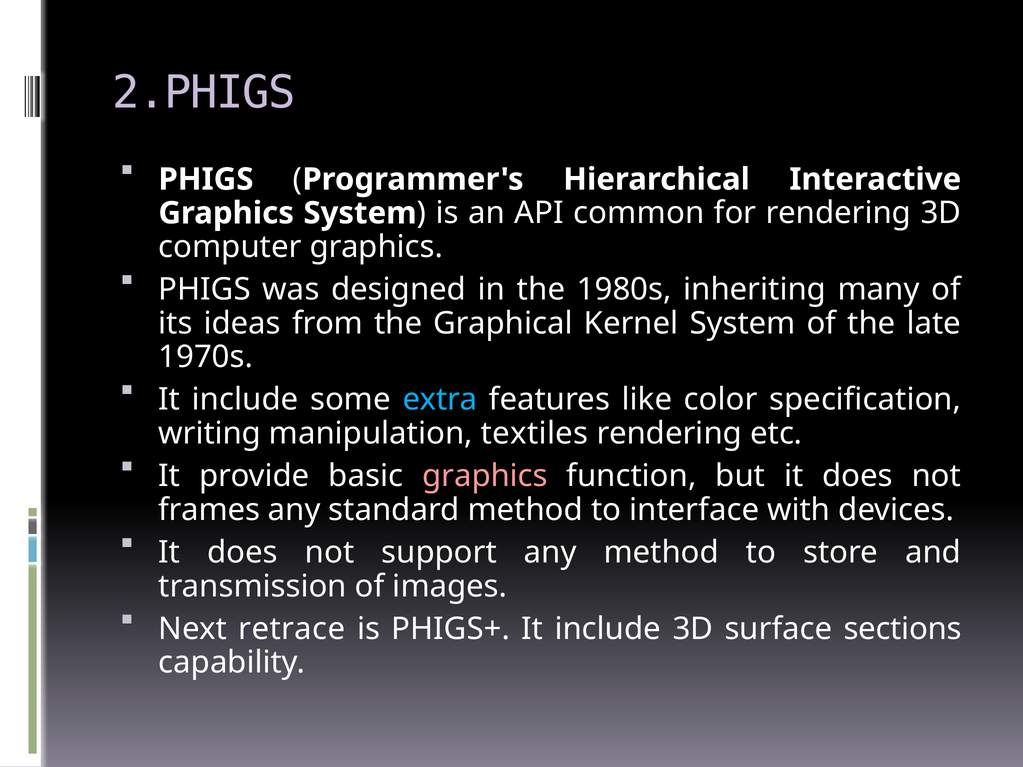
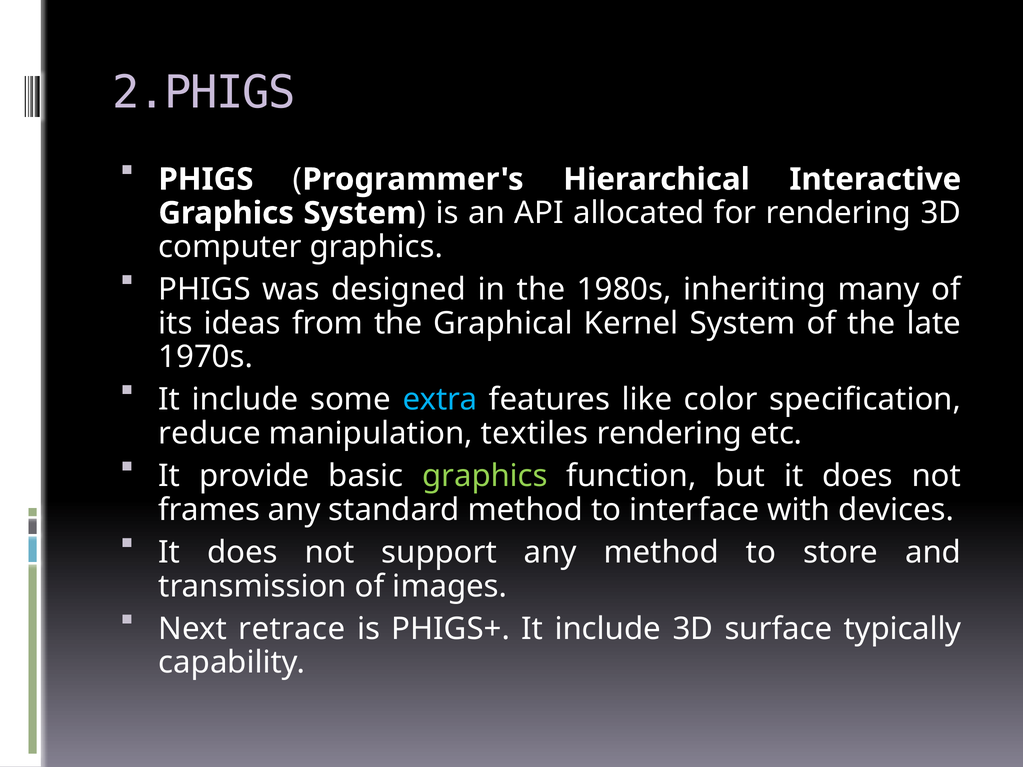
common: common -> allocated (639, 213)
writing: writing -> reduce (210, 434)
graphics colour: pink -> light green (485, 476)
sections: sections -> typically (903, 629)
